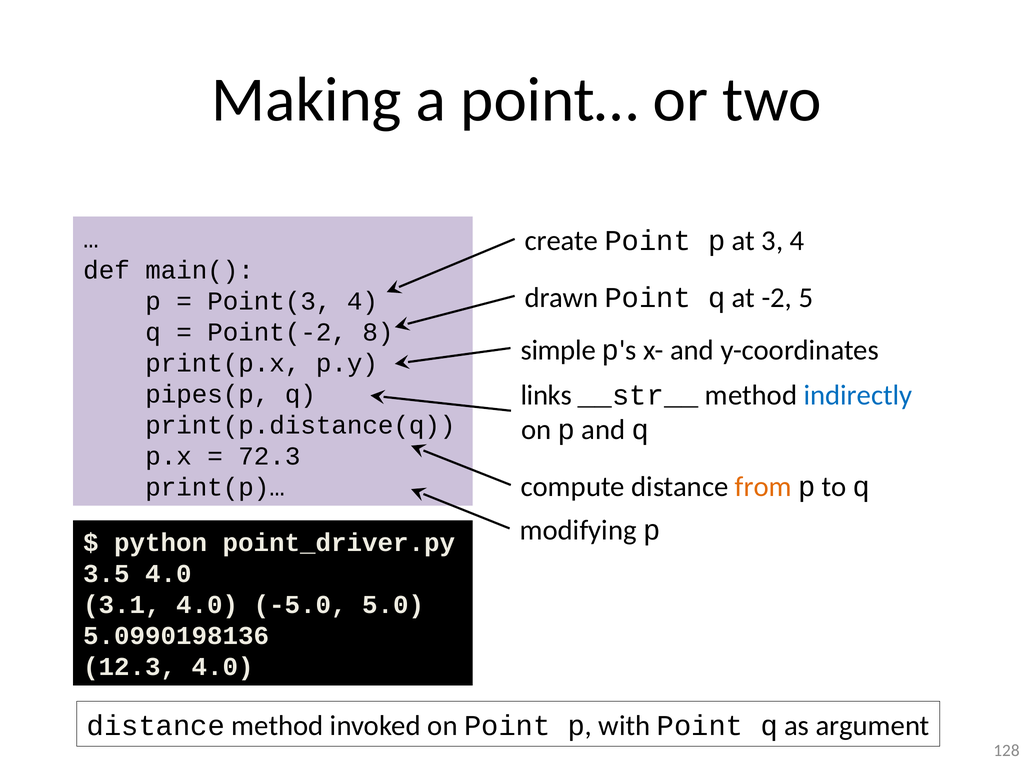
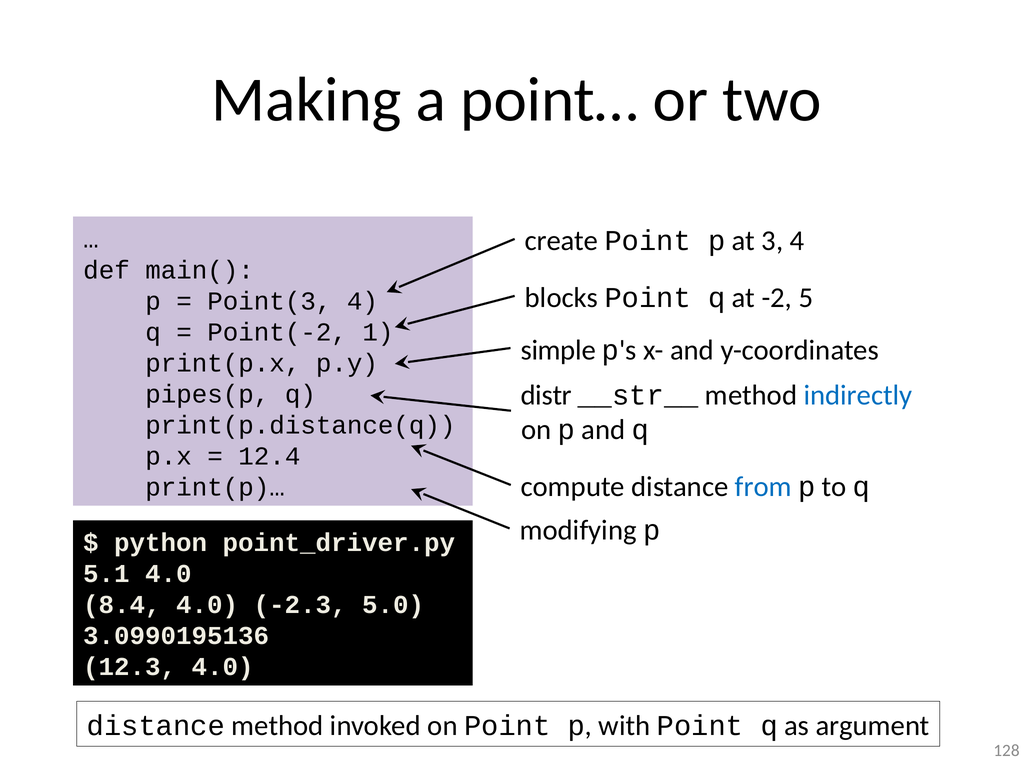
drawn: drawn -> blocks (561, 298)
8: 8 -> 1 (378, 332)
links: links -> distr (546, 396)
72.3: 72.3 -> 12.4 (269, 456)
from colour: orange -> blue (763, 487)
3.5: 3.5 -> 5.1 (107, 574)
3.1: 3.1 -> 8.4 (122, 605)
-5.0: -5.0 -> -2.3 (300, 605)
5.0990198136: 5.0990198136 -> 3.0990195136 (176, 636)
